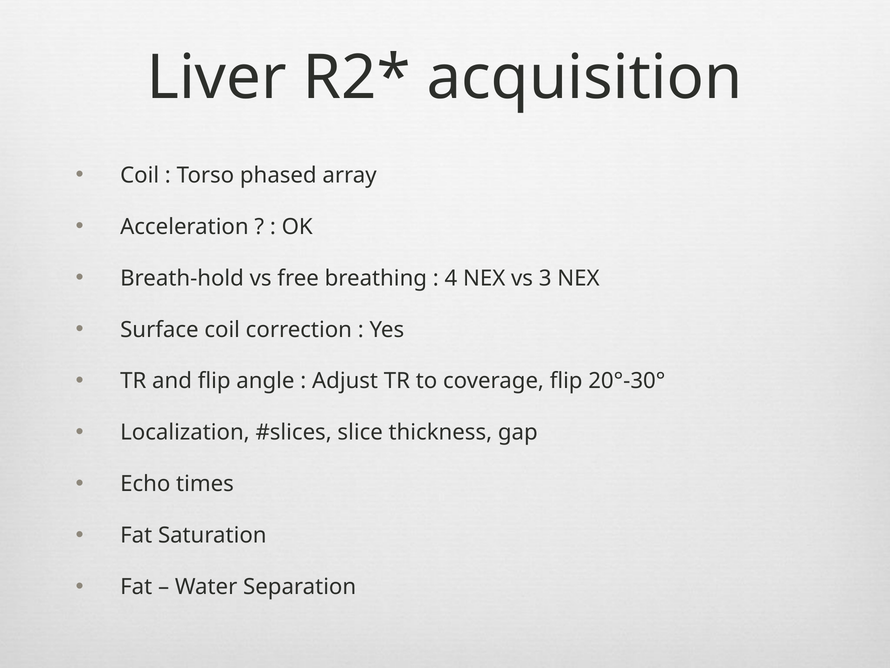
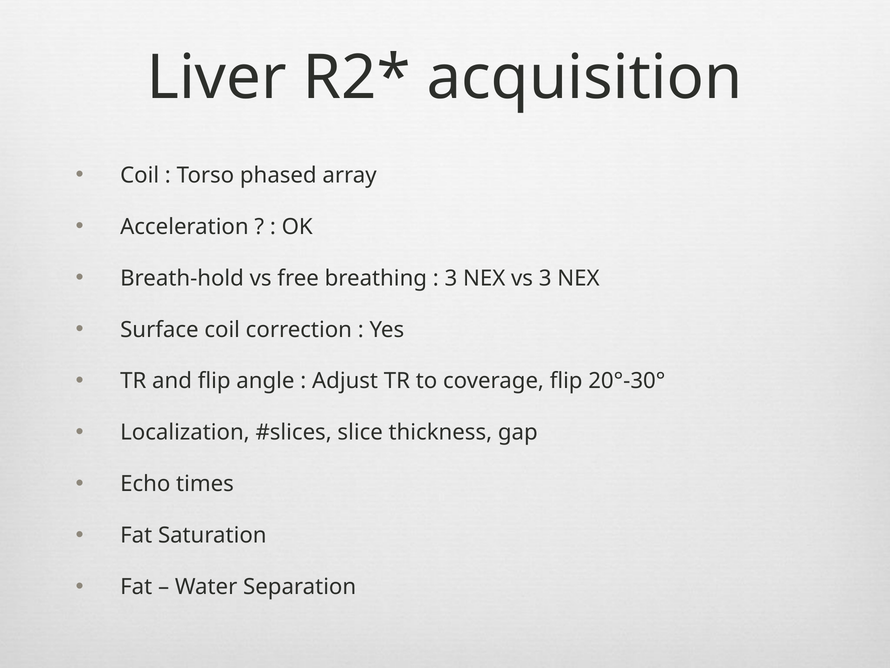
4: 4 -> 3 (451, 278)
